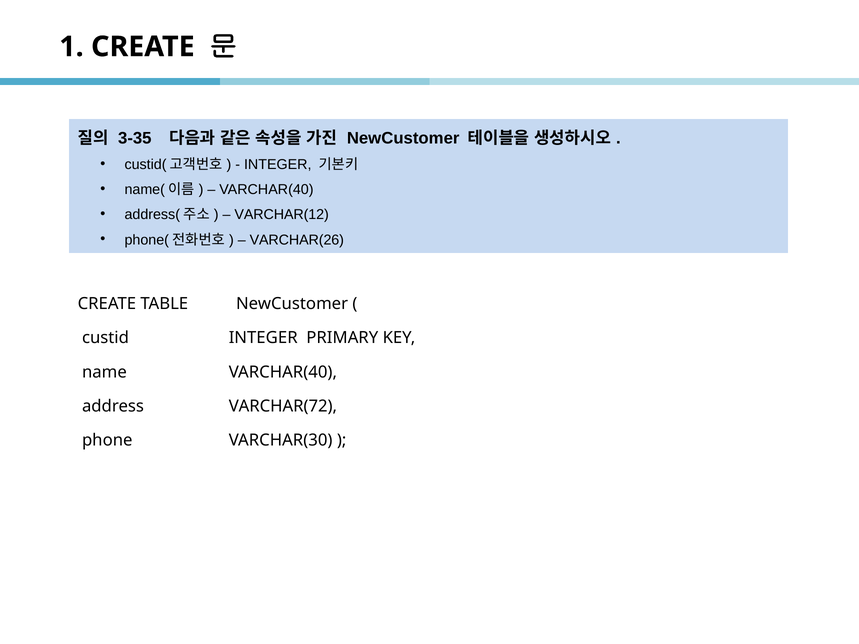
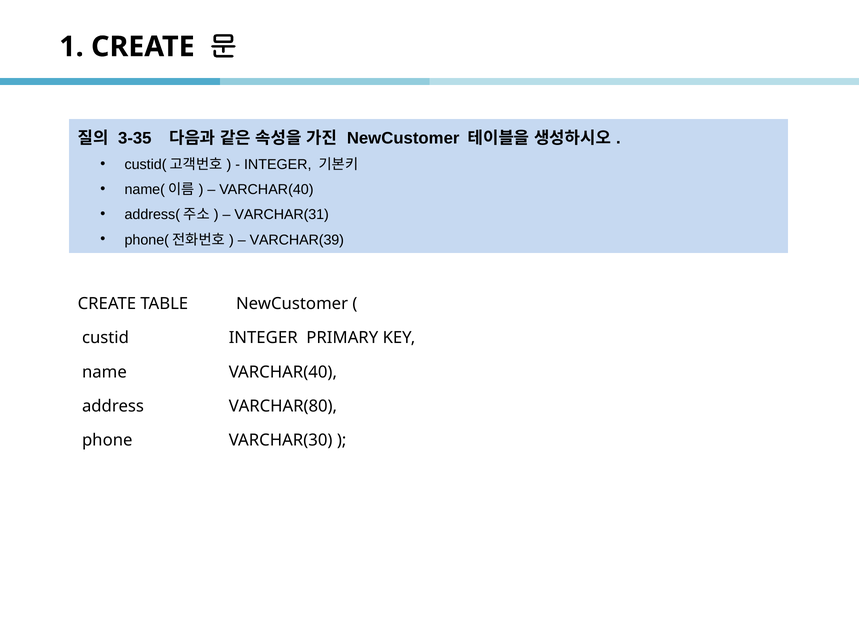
VARCHAR(12: VARCHAR(12 -> VARCHAR(31 (282, 215)
VARCHAR(26: VARCHAR(26 -> VARCHAR(39 (297, 240)
VARCHAR(72: VARCHAR(72 -> VARCHAR(80 (283, 406)
